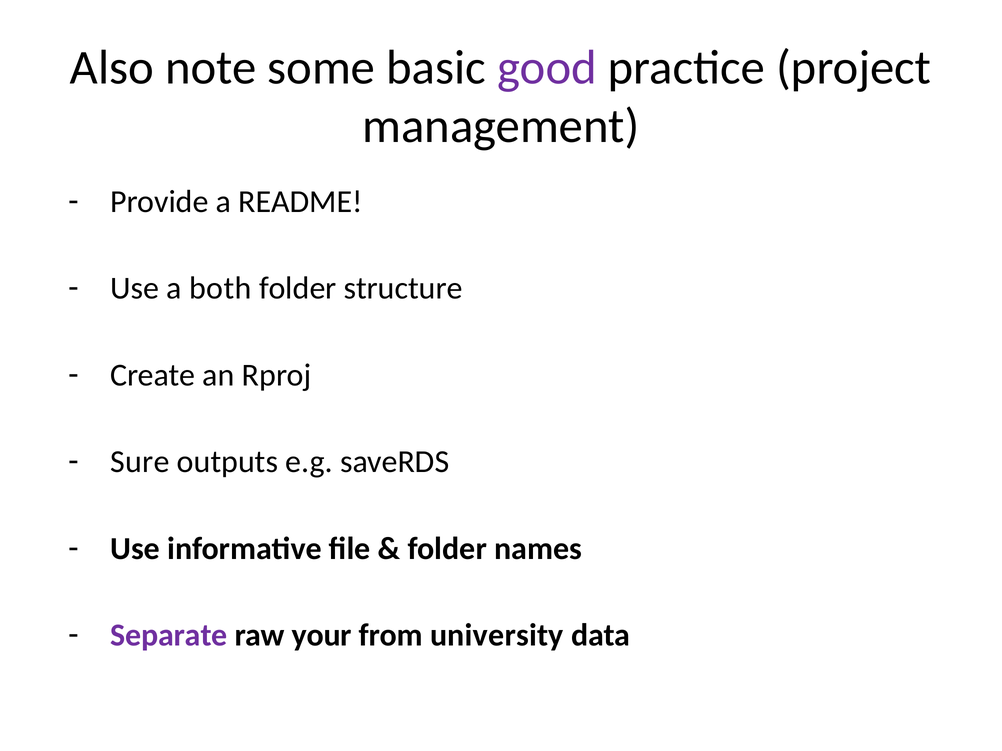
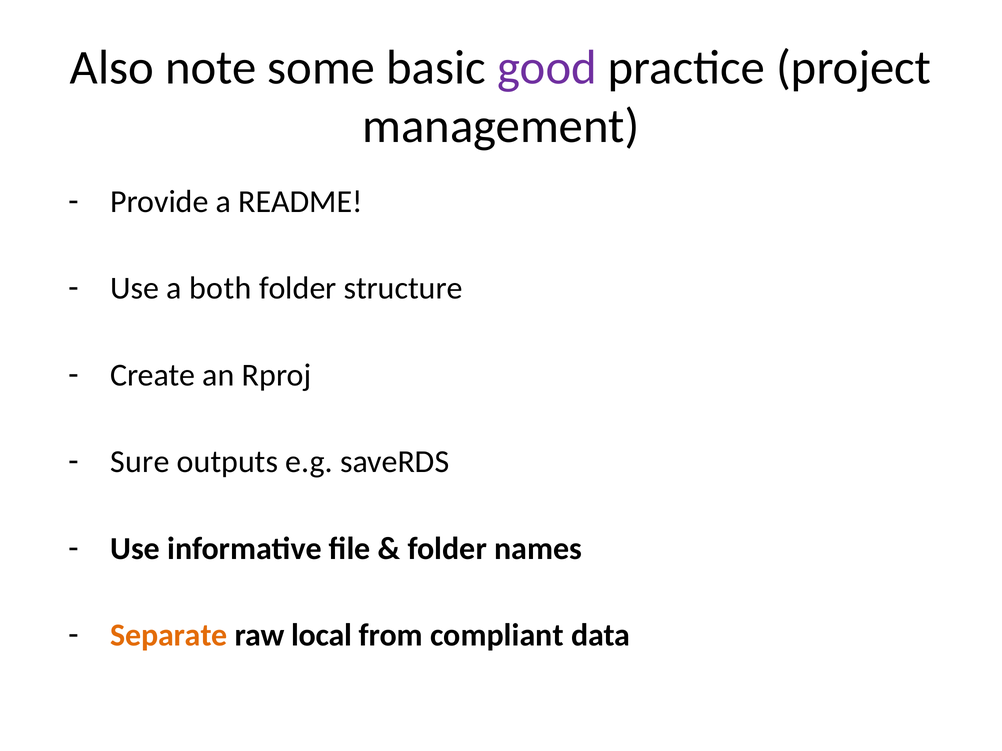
Separate colour: purple -> orange (169, 636)
your: your -> local (322, 636)
university: university -> compliant (497, 636)
